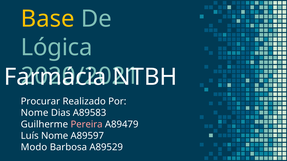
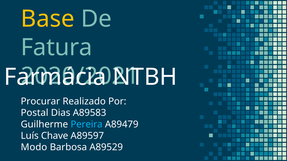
Lógica: Lógica -> Fatura (57, 48)
Nome: Nome -> Postal (35, 113)
Pereira colour: pink -> light blue (87, 125)
Luís Nome: Nome -> Chave (55, 136)
